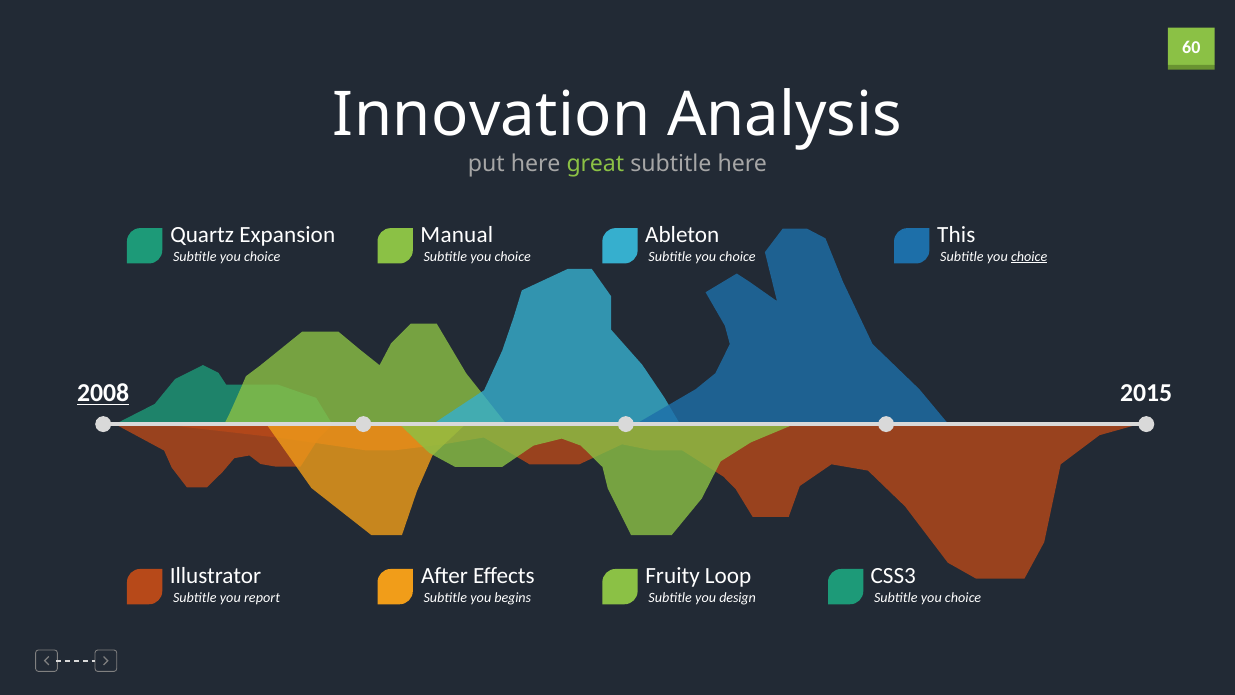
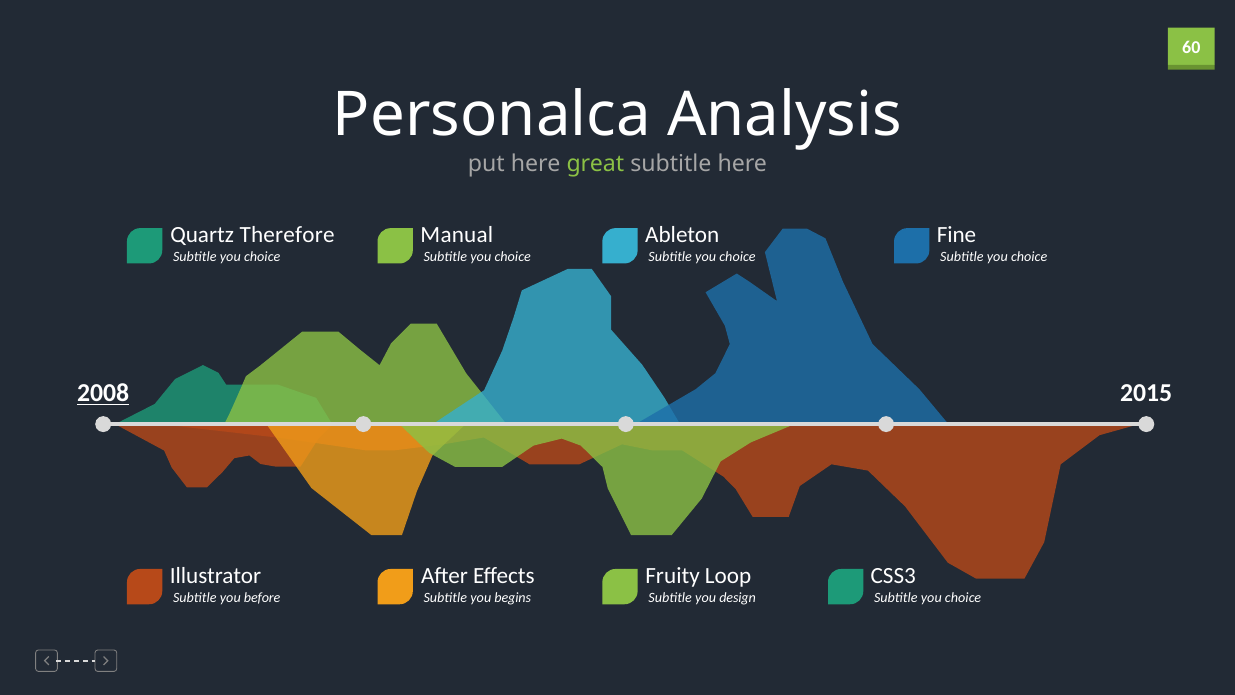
Innovation: Innovation -> Personalca (492, 115)
Expansion: Expansion -> Therefore (287, 235)
This: This -> Fine (956, 235)
choice underline: present -> none (1029, 257)
report: report -> before (262, 597)
